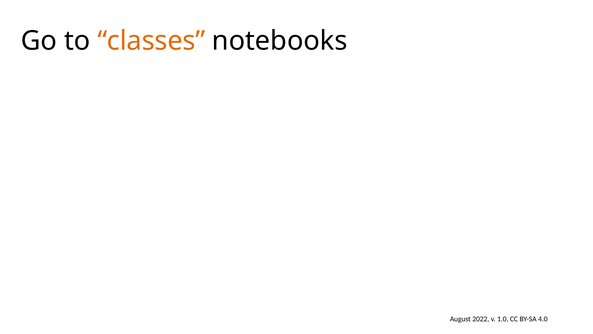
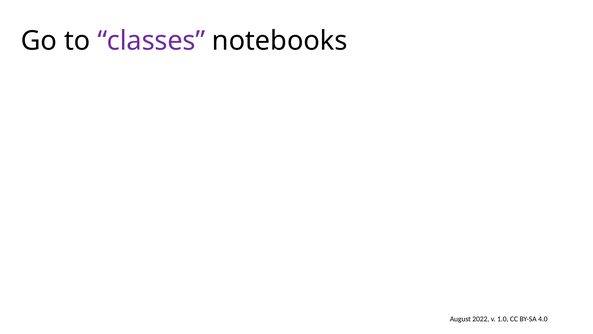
classes colour: orange -> purple (151, 41)
